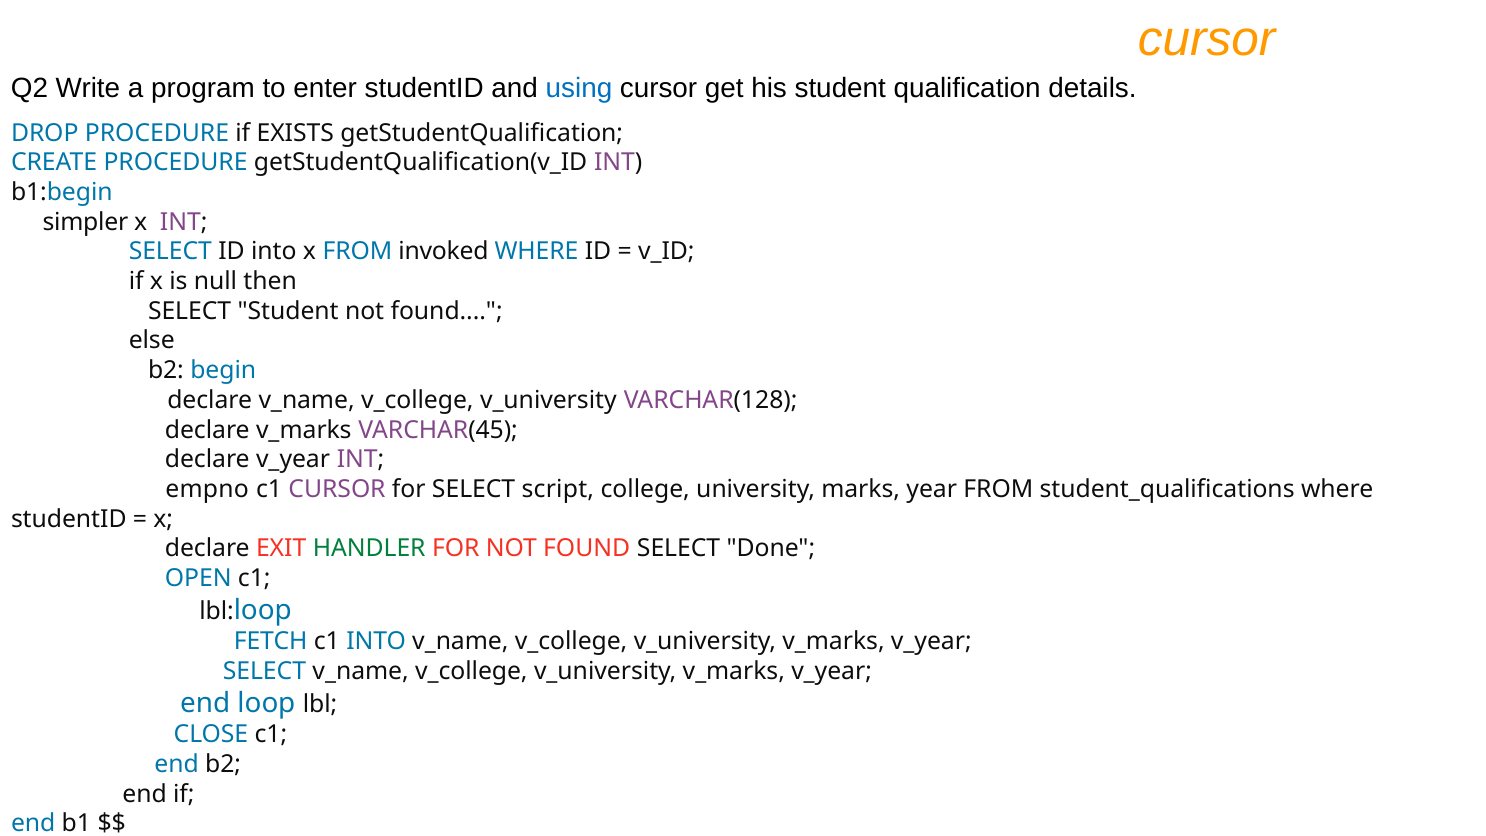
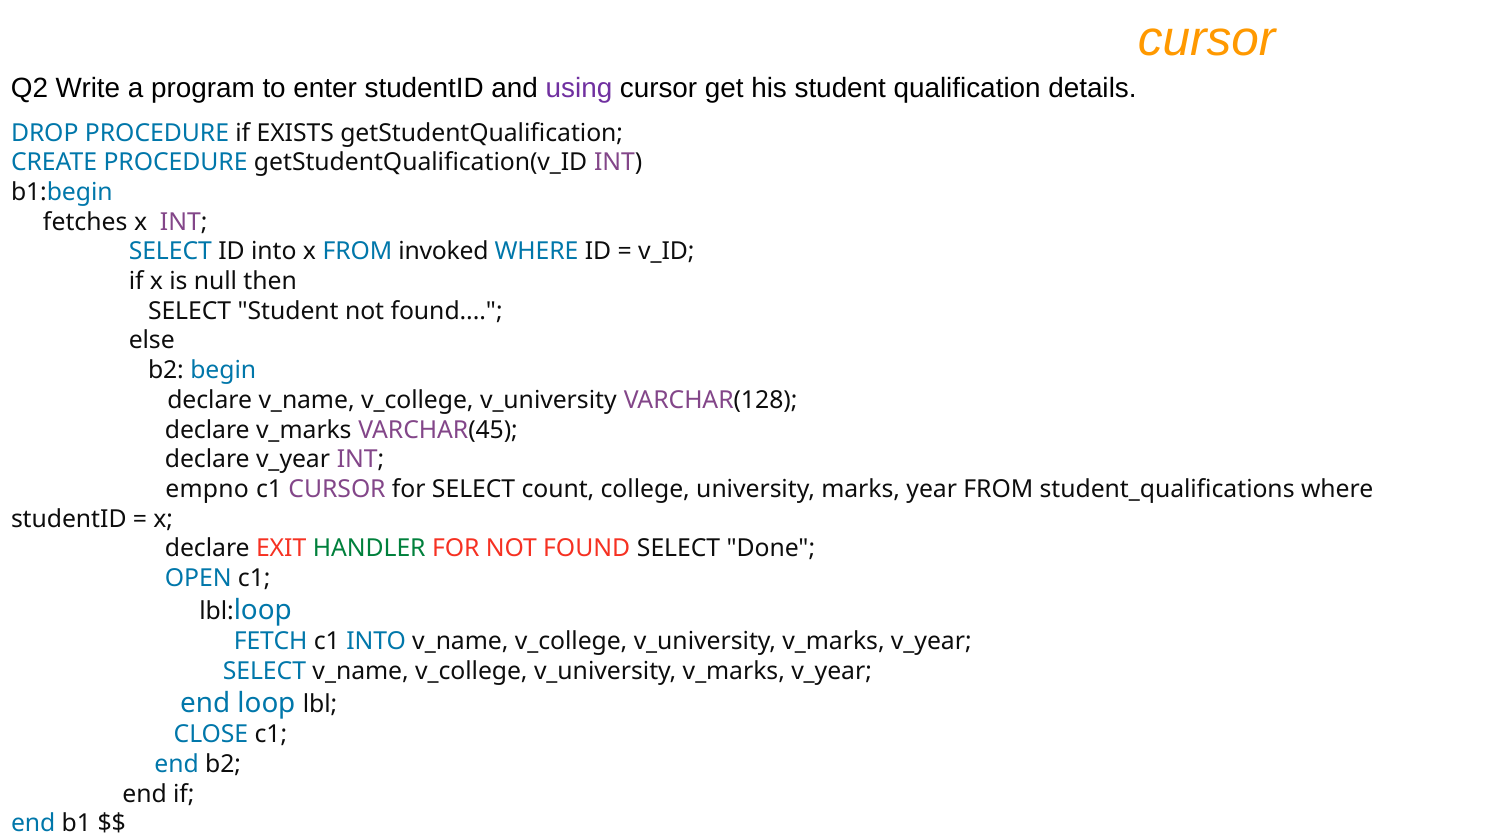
using colour: blue -> purple (579, 88)
simpler: simpler -> fetches (85, 222)
script: script -> count (558, 489)
